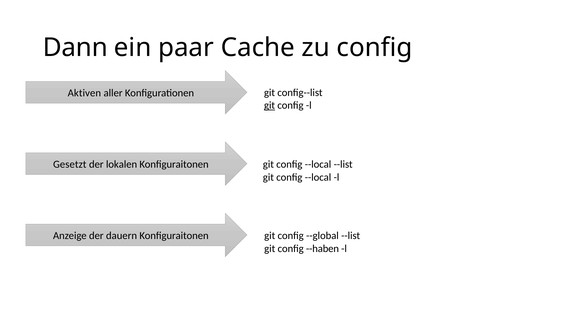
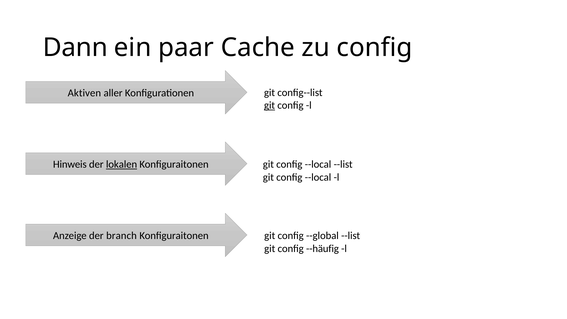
Gesetzt: Gesetzt -> Hinweis (70, 164)
lokalen underline: none -> present (122, 164)
dauern: dauern -> branch (121, 236)
--haben: --haben -> --häufig (323, 248)
